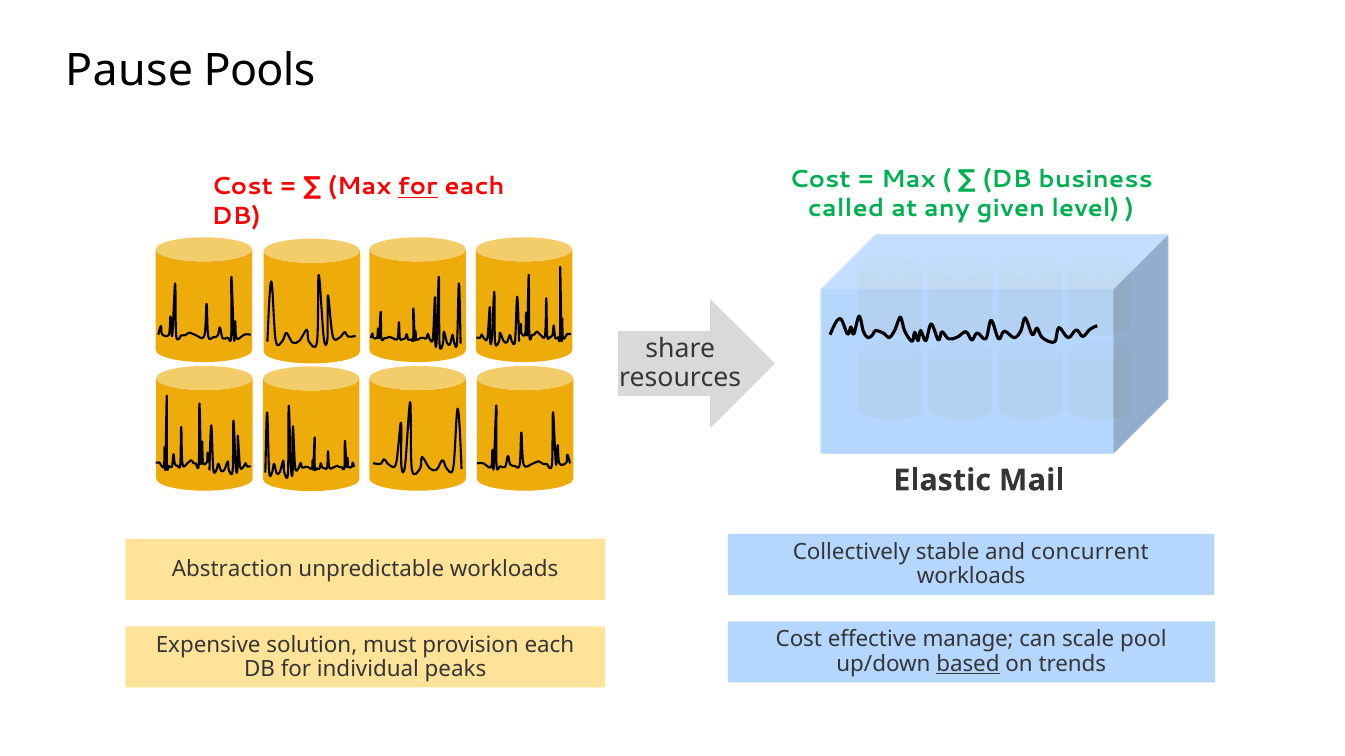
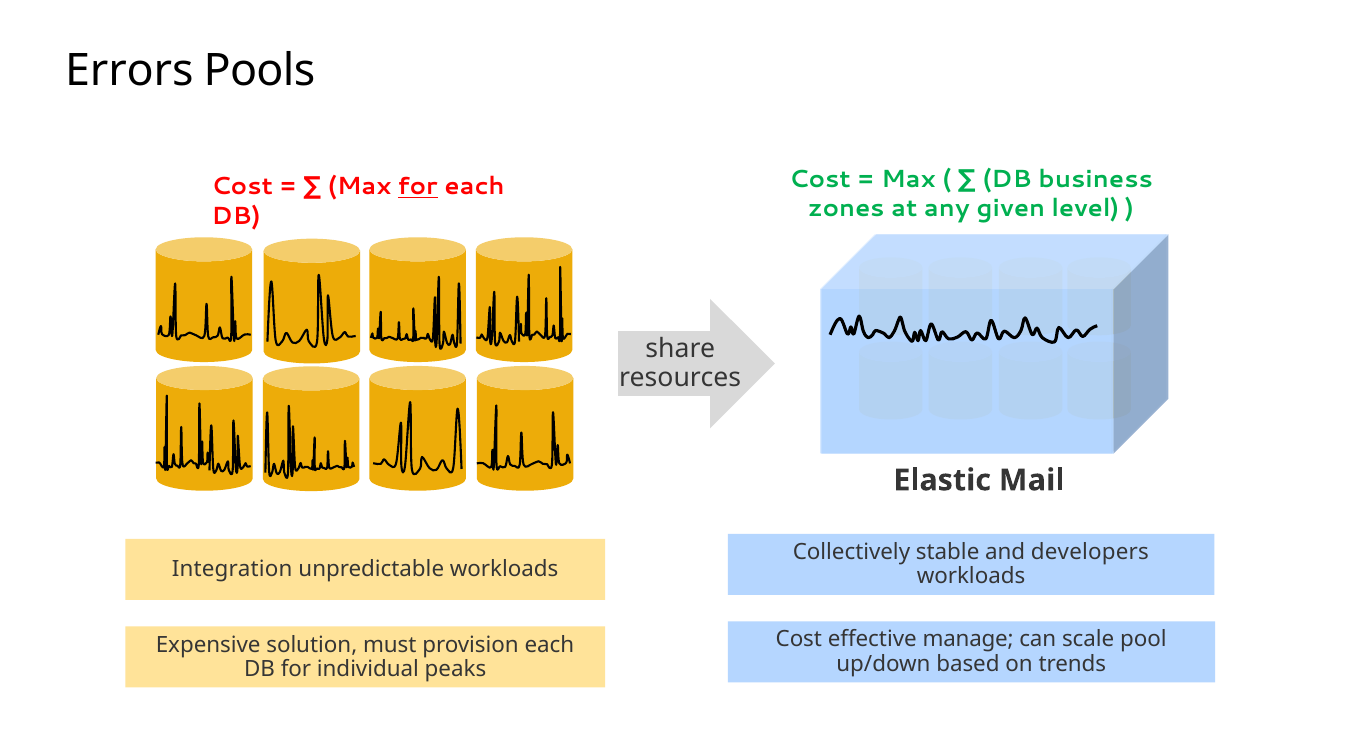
Pause: Pause -> Errors (129, 70)
called: called -> zones (846, 209)
concurrent: concurrent -> developers (1090, 553)
Abstraction: Abstraction -> Integration (232, 570)
based underline: present -> none (968, 664)
